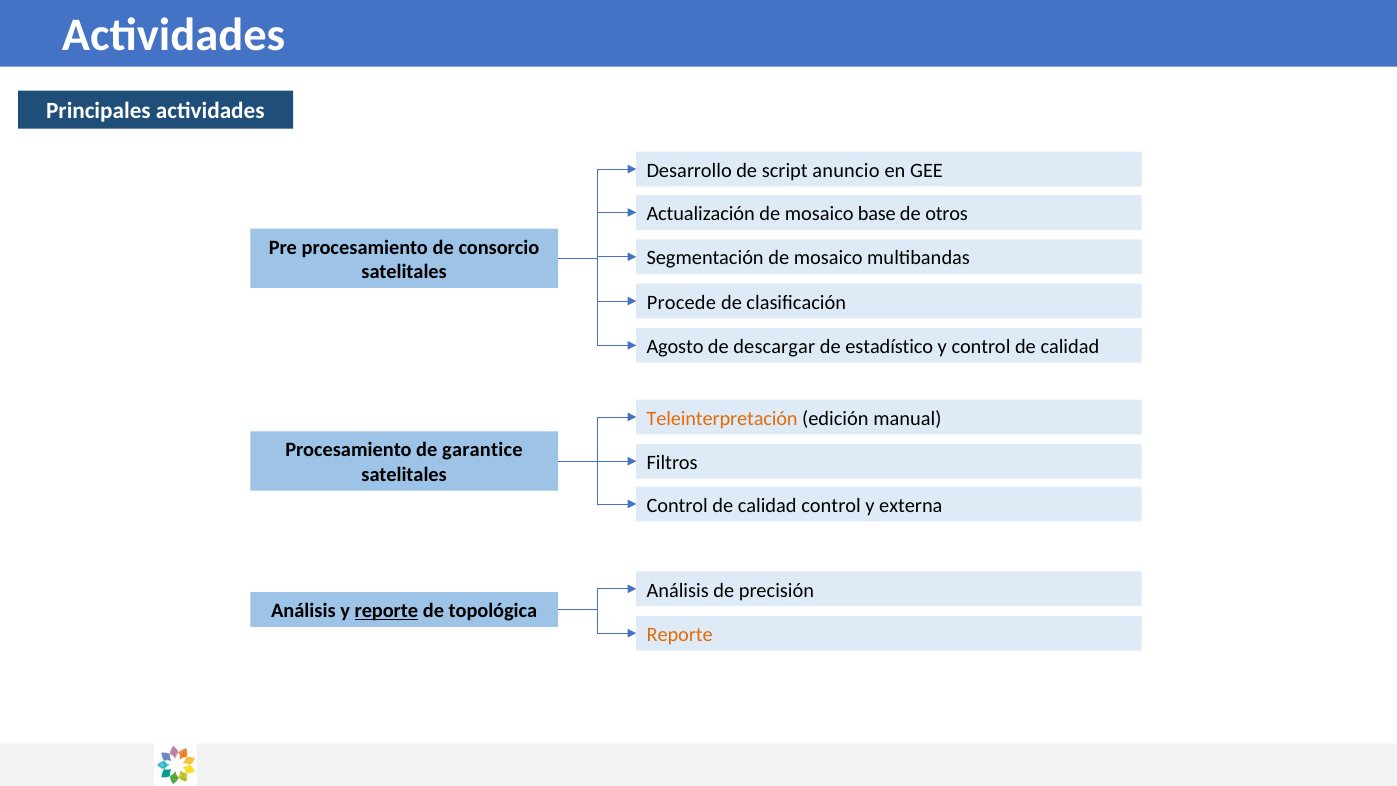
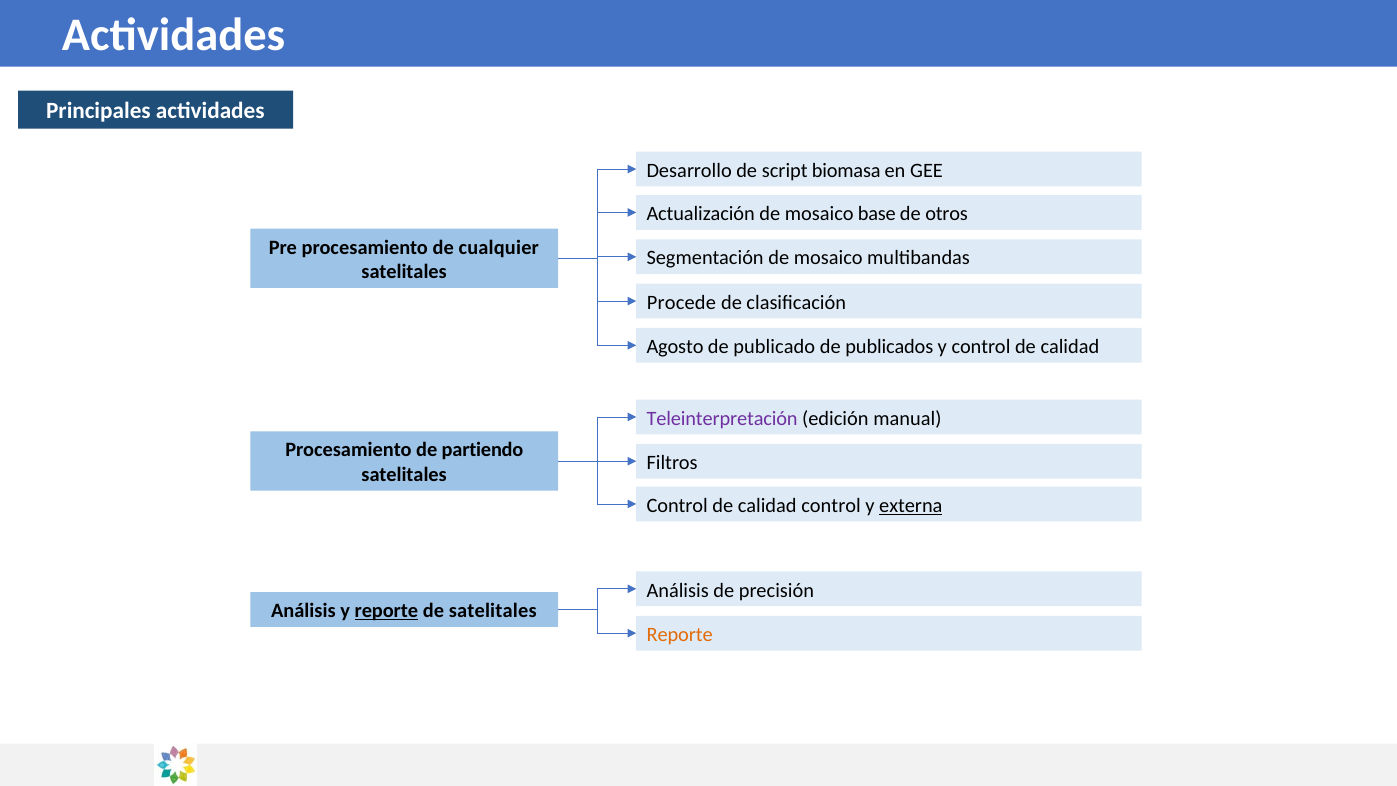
anuncio: anuncio -> biomasa (846, 170)
consorcio: consorcio -> cualquier (499, 247)
descargar: descargar -> publicado (774, 347)
estadístico: estadístico -> publicados (889, 347)
Teleinterpretación colour: orange -> purple (722, 418)
garantice: garantice -> partiendo (483, 450)
externa underline: none -> present (911, 505)
de topológica: topológica -> satelitales (493, 611)
